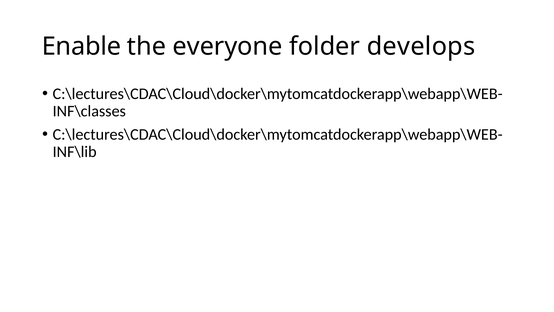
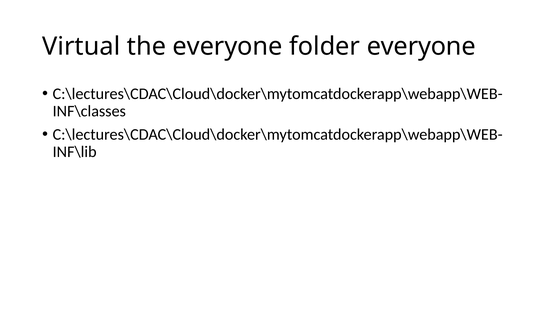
Enable: Enable -> Virtual (81, 47)
folder develops: develops -> everyone (421, 47)
